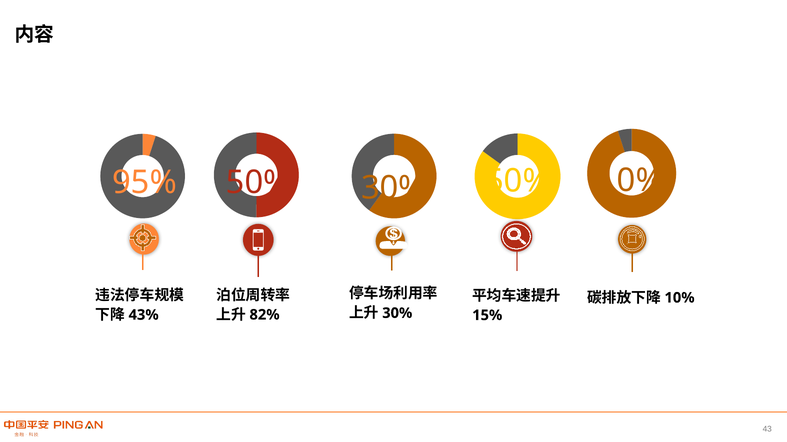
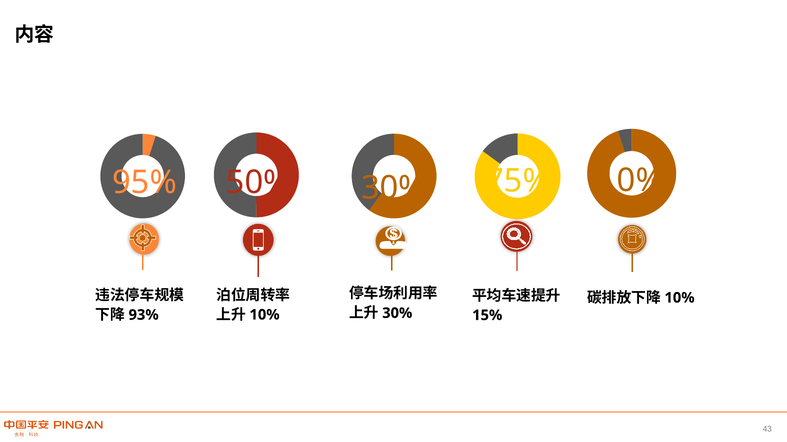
50% 50%: 50% -> 75% (517, 181)
82%: 82% -> 10% (265, 315)
43%: 43% -> 93% (144, 315)
